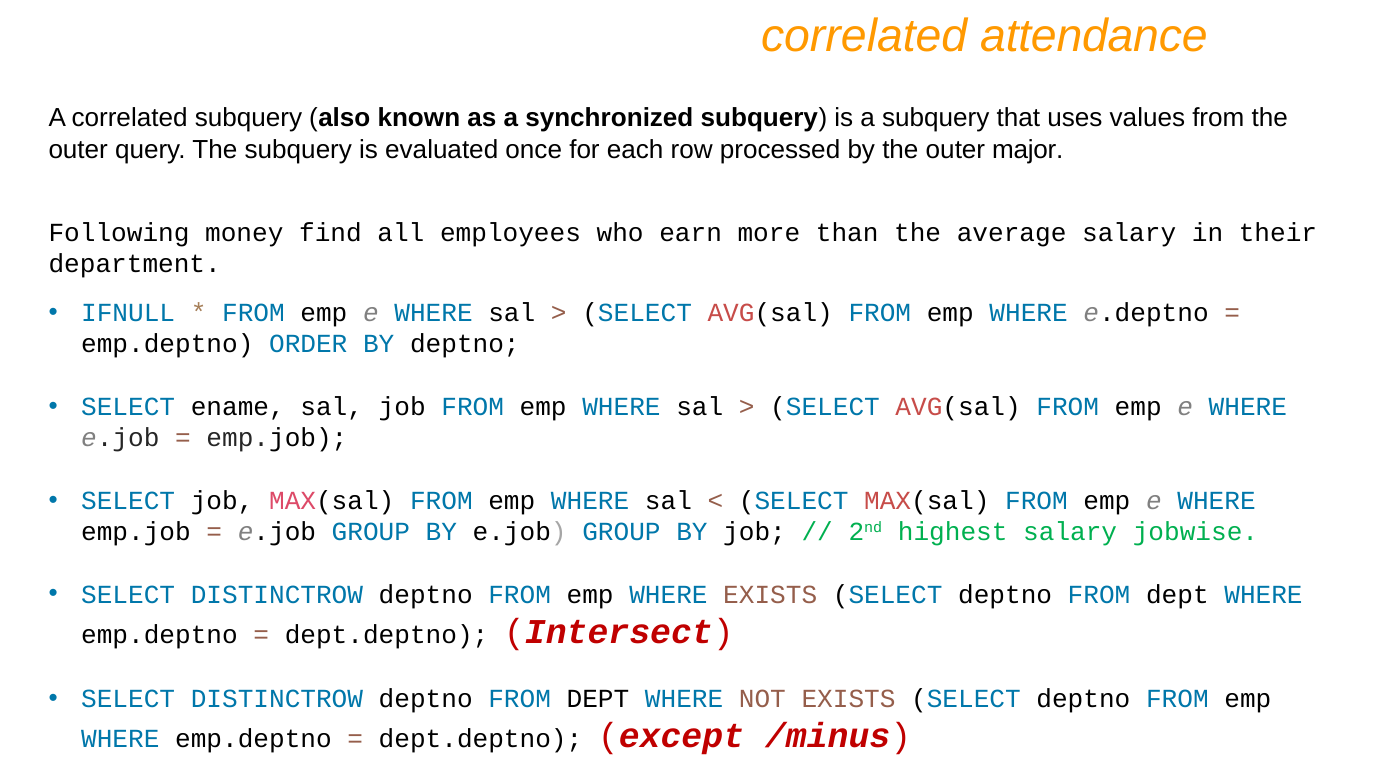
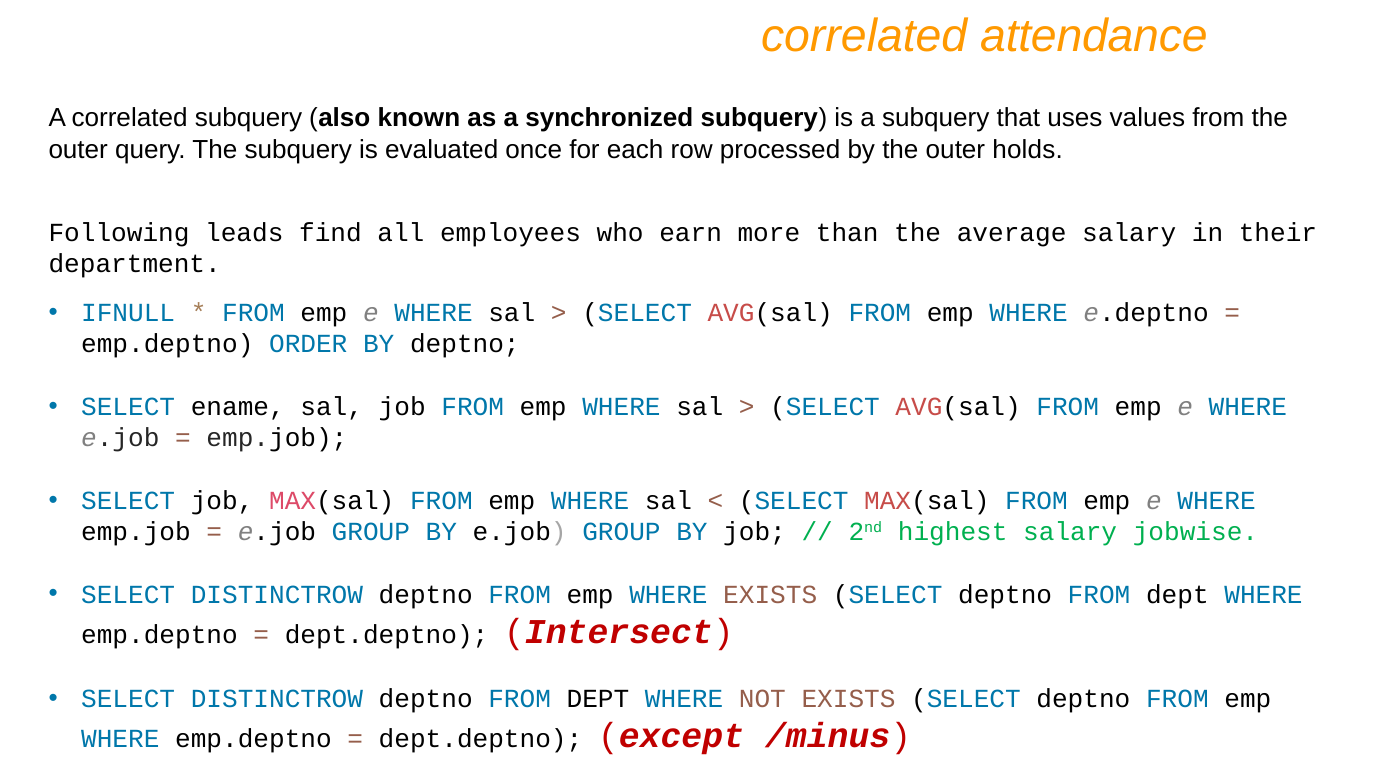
major: major -> holds (1028, 150)
money: money -> leads (244, 233)
